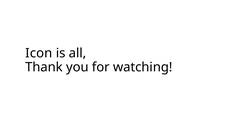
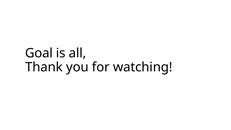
Icon: Icon -> Goal (39, 53)
